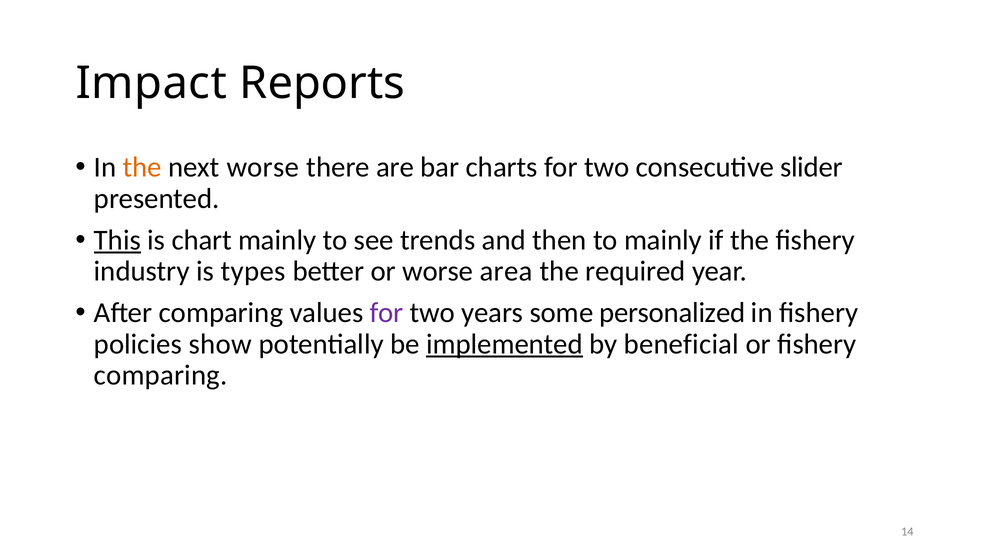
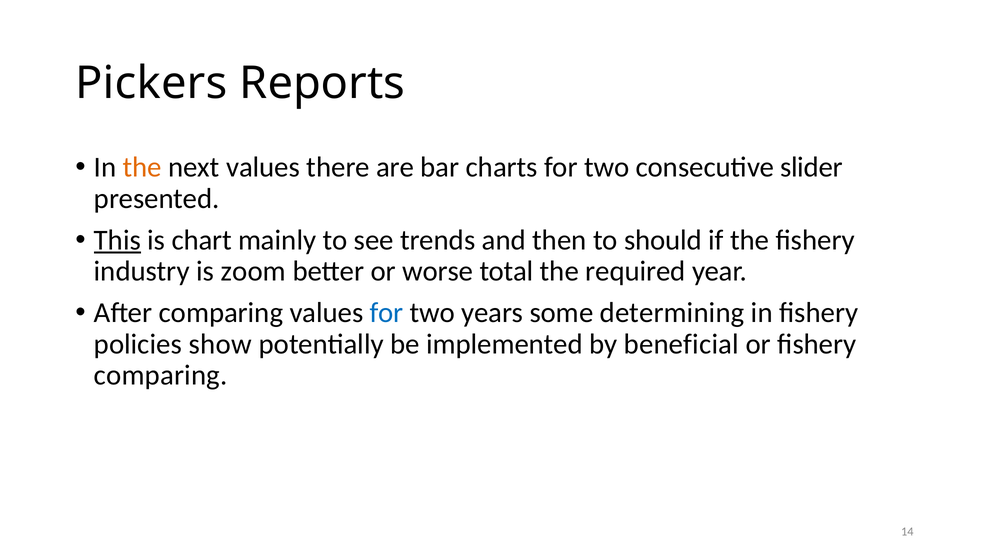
Impact: Impact -> Pickers (151, 83)
next worse: worse -> values (263, 167)
to mainly: mainly -> should (663, 240)
types: types -> zoom (253, 271)
area: area -> total (507, 271)
for colour: purple -> blue (387, 312)
personalized: personalized -> determining (672, 312)
implemented underline: present -> none (504, 344)
